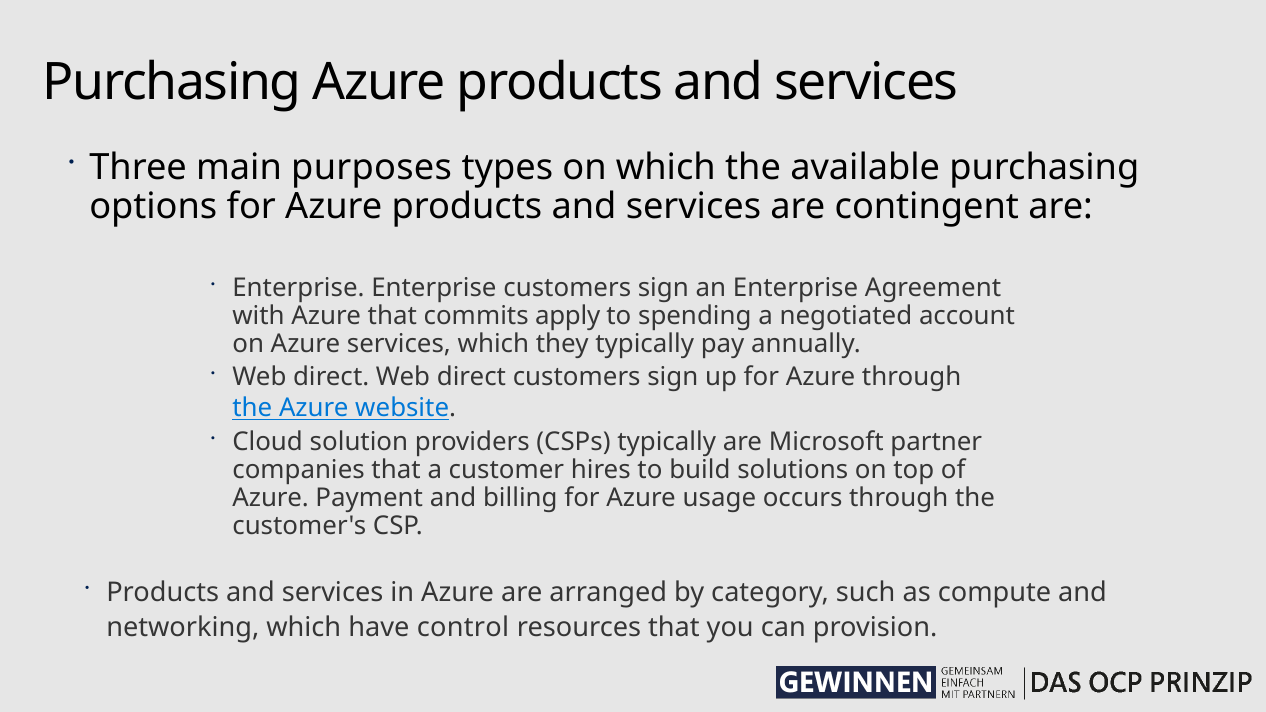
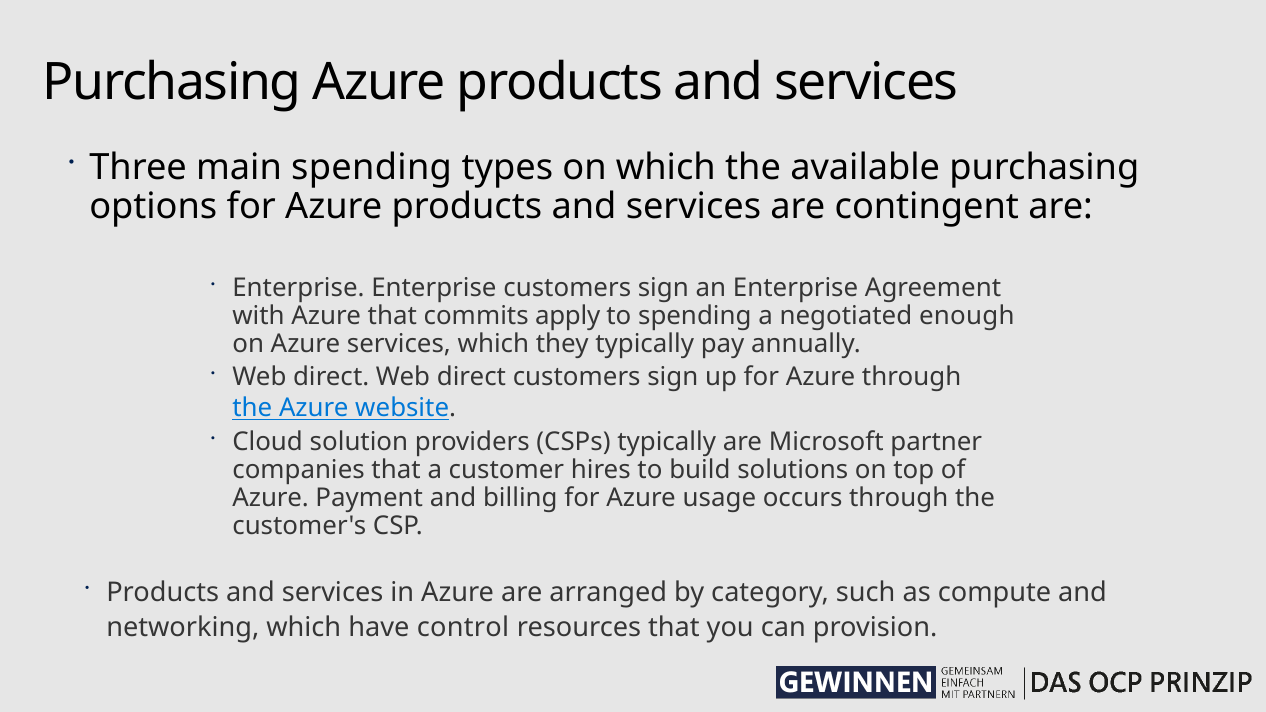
main purposes: purposes -> spending (372, 168)
account: account -> enough (967, 316)
